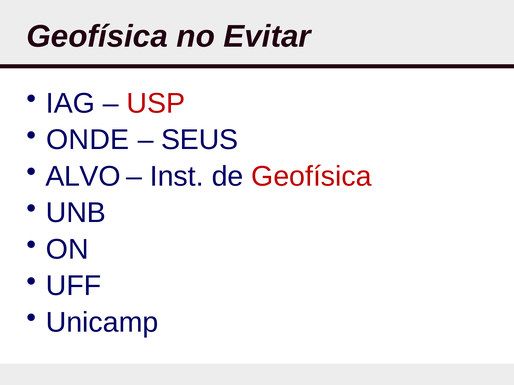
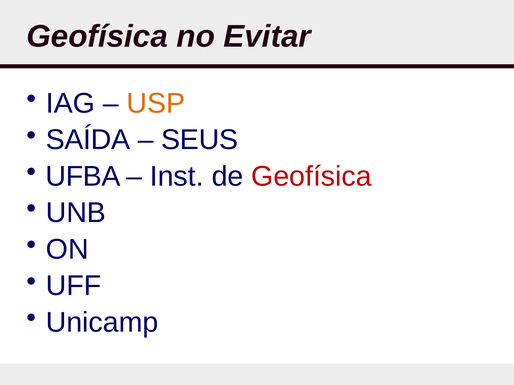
USP colour: red -> orange (156, 103)
ONDE: ONDE -> SAÍDA (88, 140)
ALVO: ALVO -> UFBA (83, 177)
